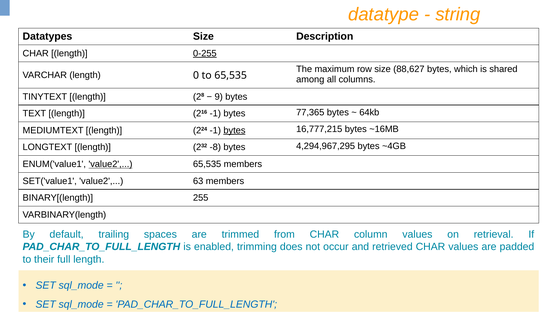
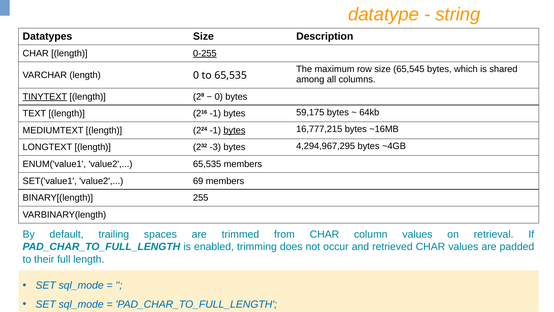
88,627: 88,627 -> 65,545 (409, 69)
TINYTEXT underline: none -> present (45, 97)
9: 9 -> 0 (219, 97)
77,365: 77,365 -> 59,175 (310, 112)
-8: -8 -> -3 (215, 147)
value2 underline: present -> none (110, 164)
63: 63 -> 69 (198, 181)
